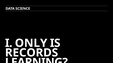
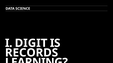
ONLY: ONLY -> DIGIT (31, 43)
